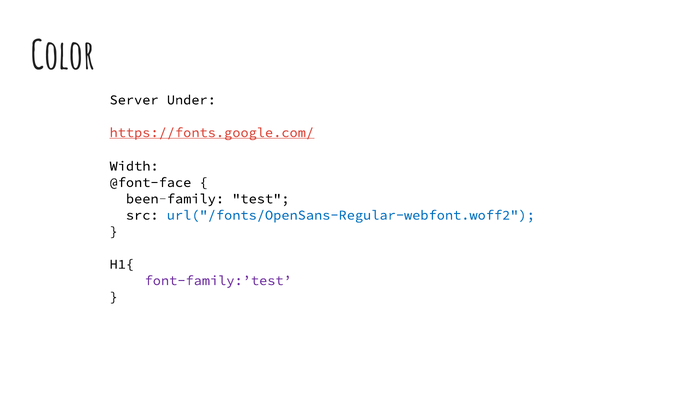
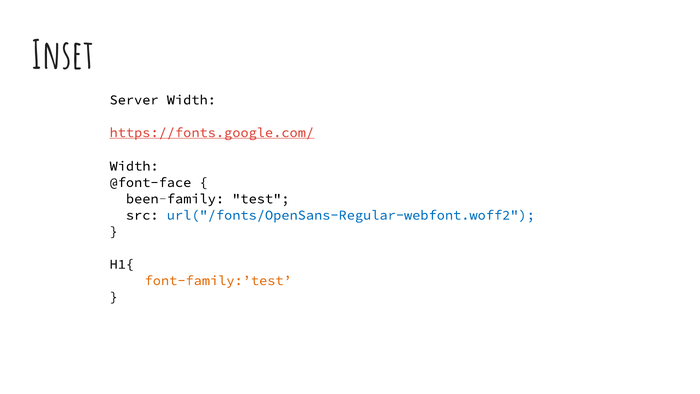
Color: Color -> Inset (63, 56)
Server Under: Under -> Width (191, 100)
font-family:’test colour: purple -> orange (218, 280)
